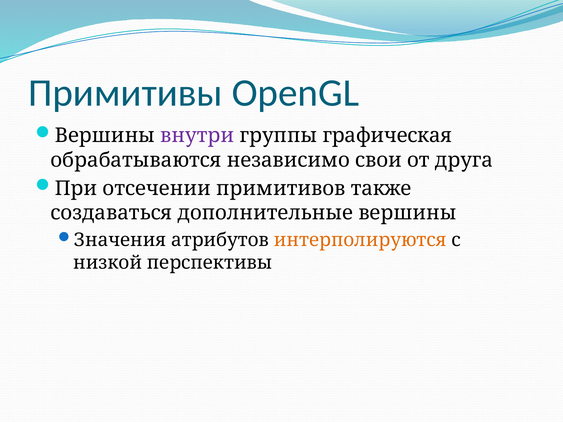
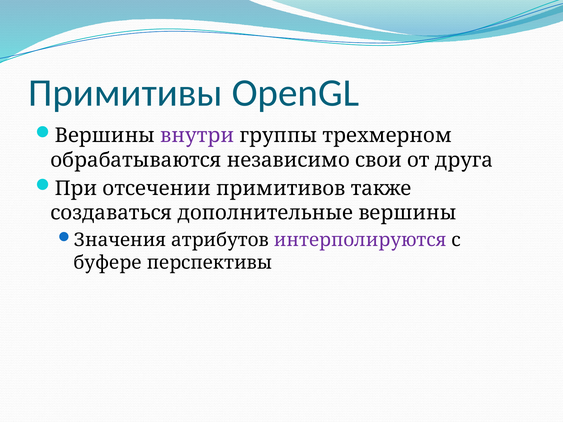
графическая: графическая -> трехмерном (387, 136)
интерполируются colour: orange -> purple (360, 240)
низкой: низкой -> буфере (108, 263)
